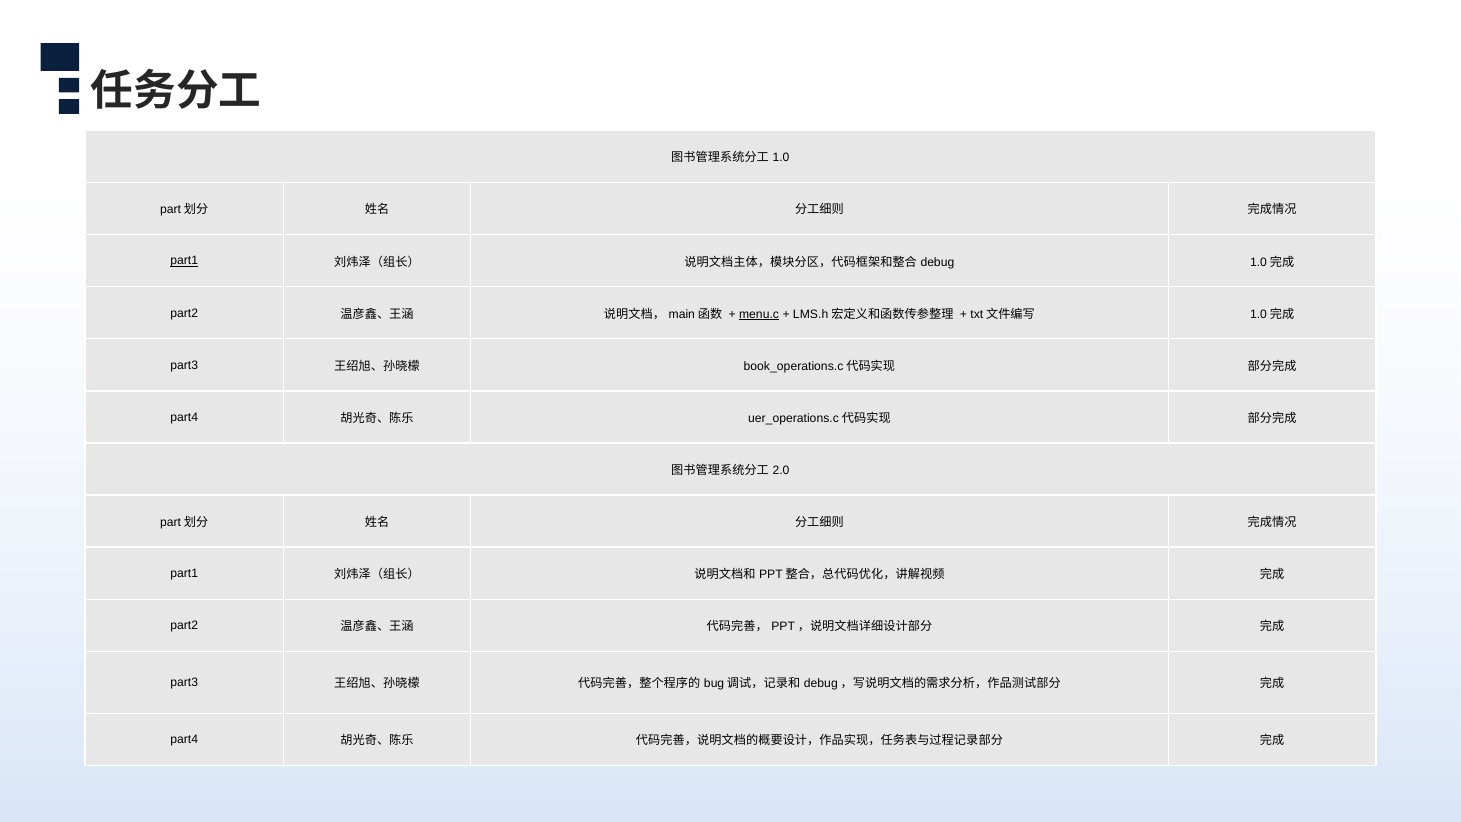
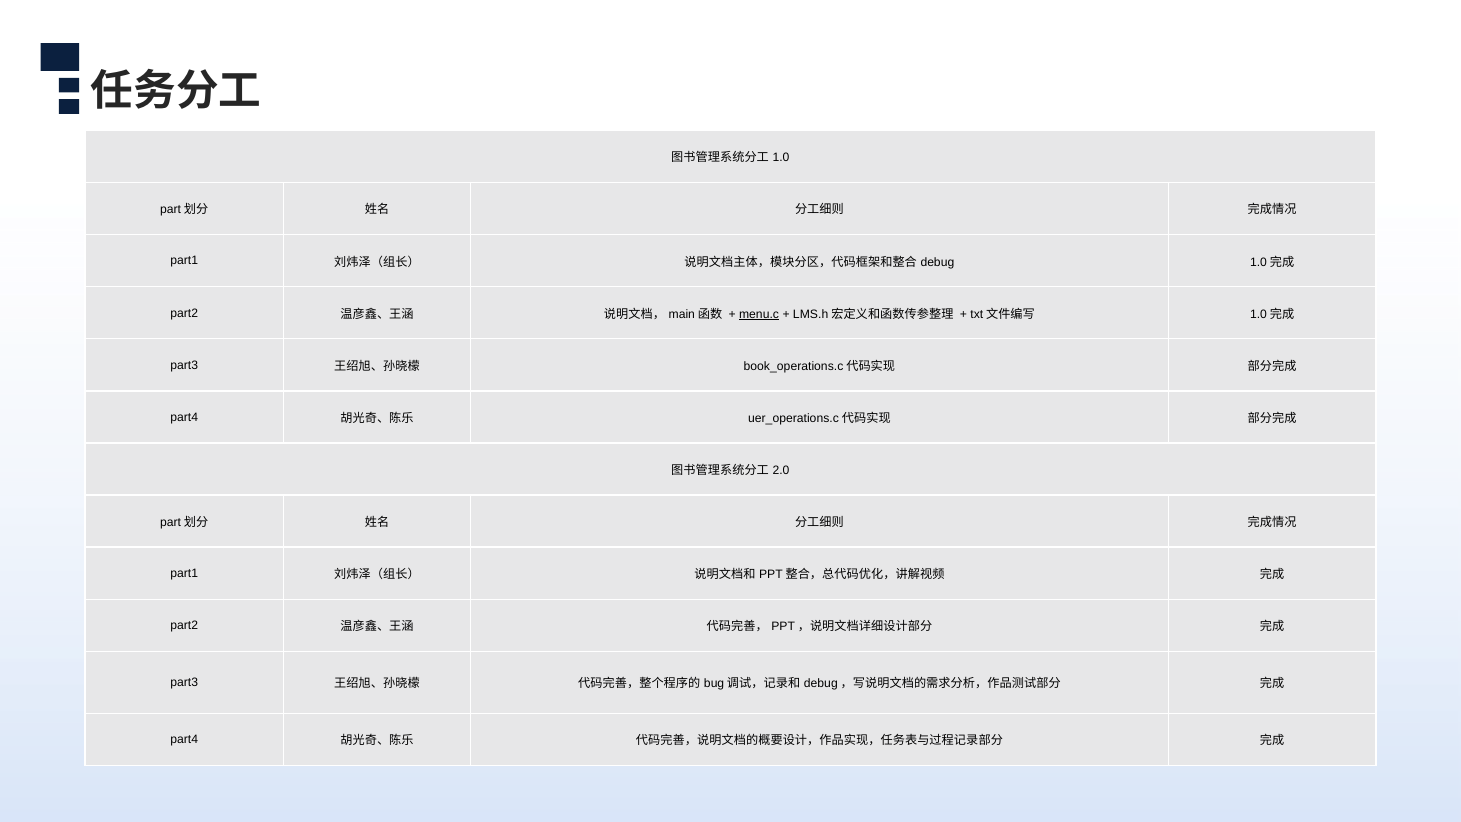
part1 underline: present -> none (184, 261)
